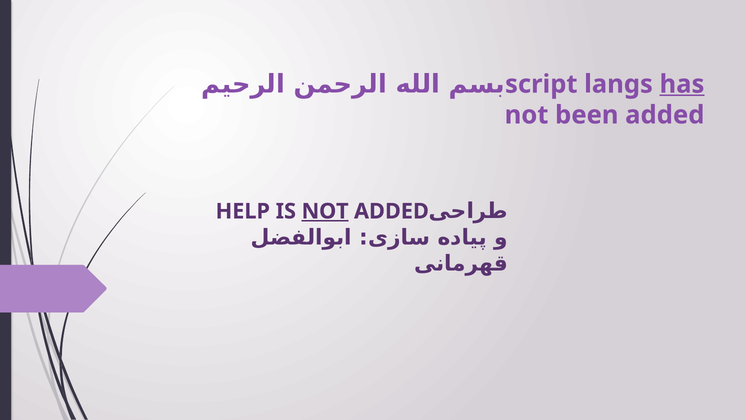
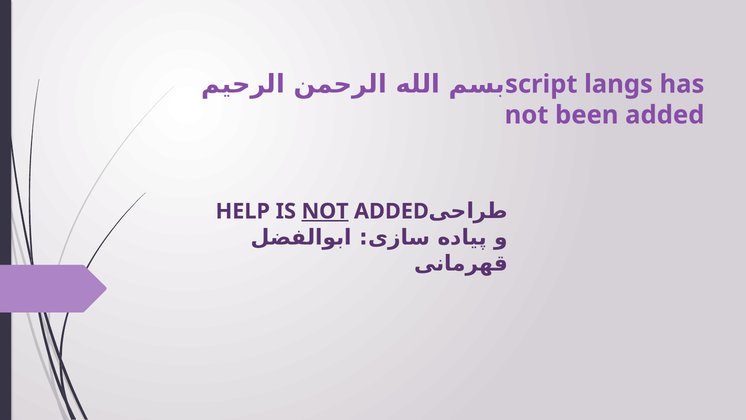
has underline: present -> none (682, 84)
